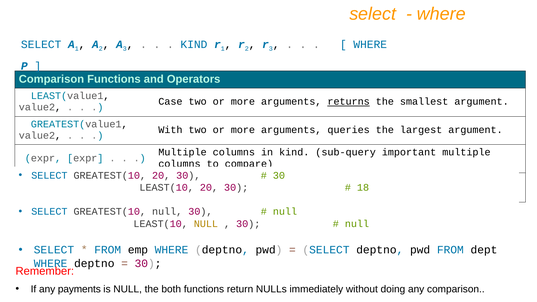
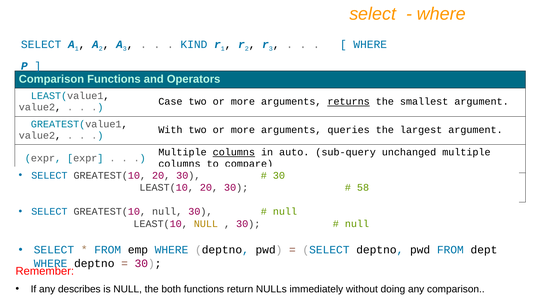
columns underline: none -> present (234, 152)
in kind: kind -> auto (294, 152)
important: important -> unchanged (409, 152)
18: 18 -> 58 (363, 187)
payments: payments -> describes (79, 289)
